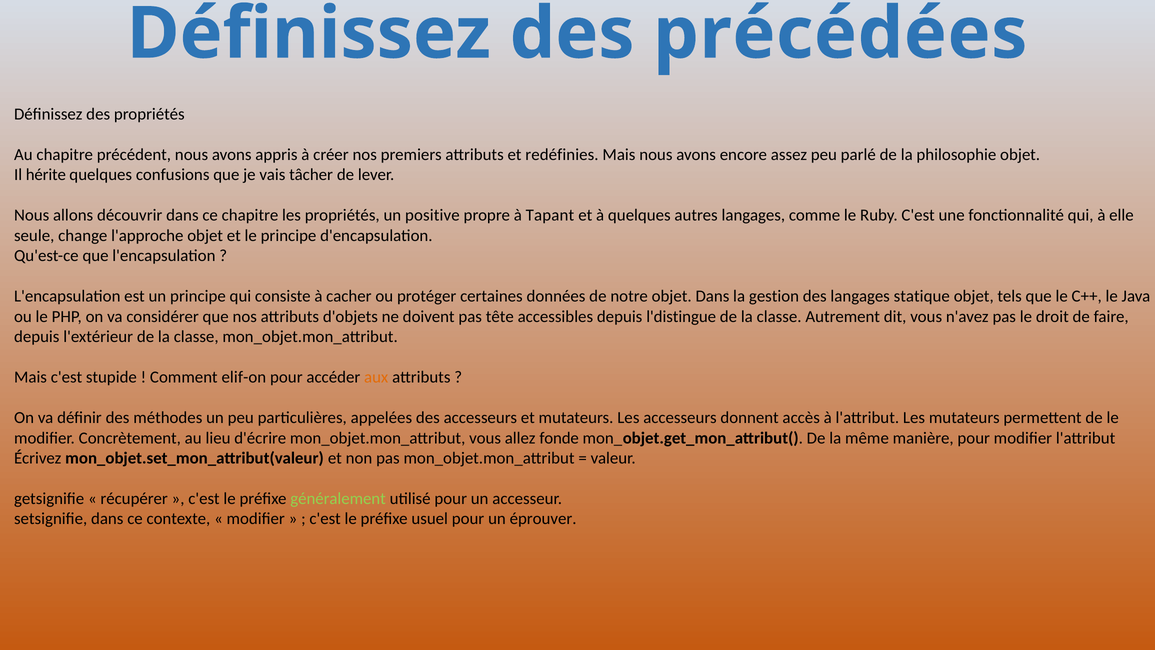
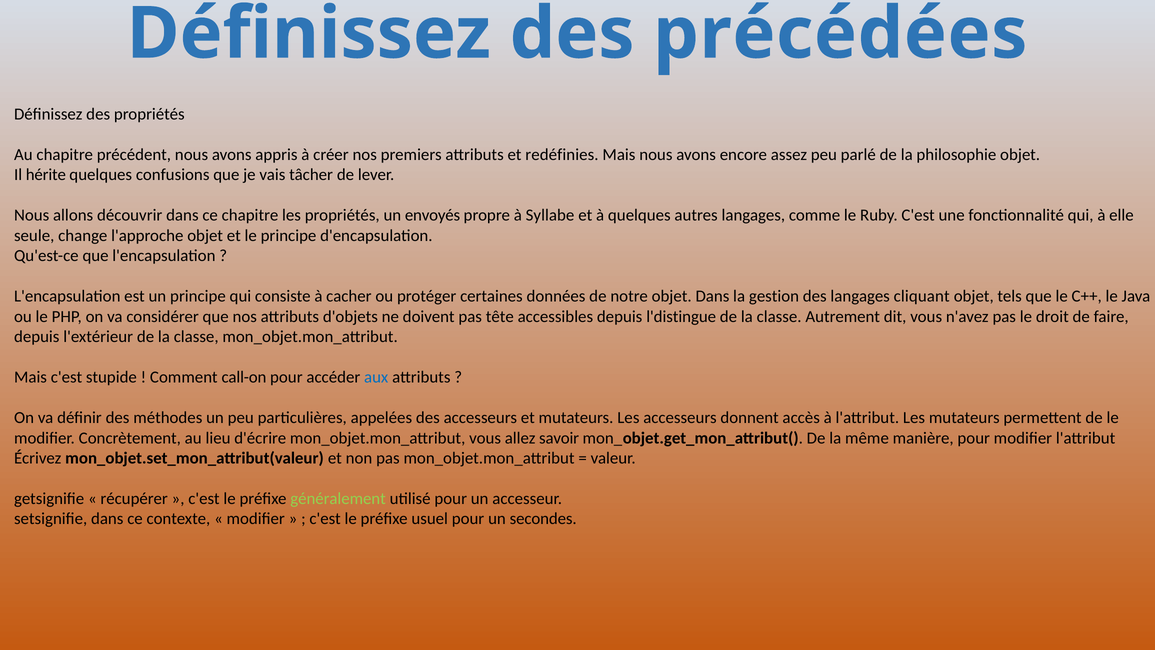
positive: positive -> envoyés (433, 215)
Tapant: Tapant -> Syllabe (550, 215)
statique: statique -> cliquant (922, 296)
elif-on: elif-on -> call-on (244, 377)
aux colour: orange -> blue (376, 377)
fonde: fonde -> savoir (559, 438)
éprouver: éprouver -> secondes (543, 519)
